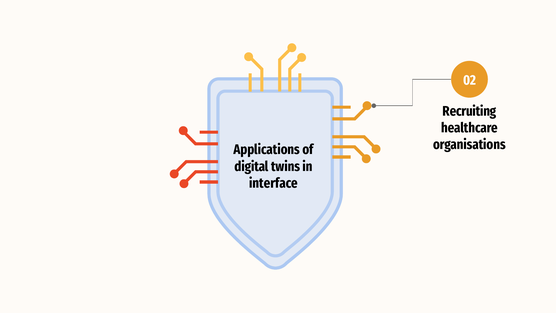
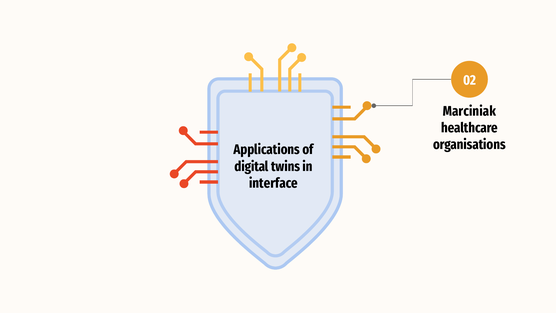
Recruiting: Recruiting -> Marciniak (469, 111)
